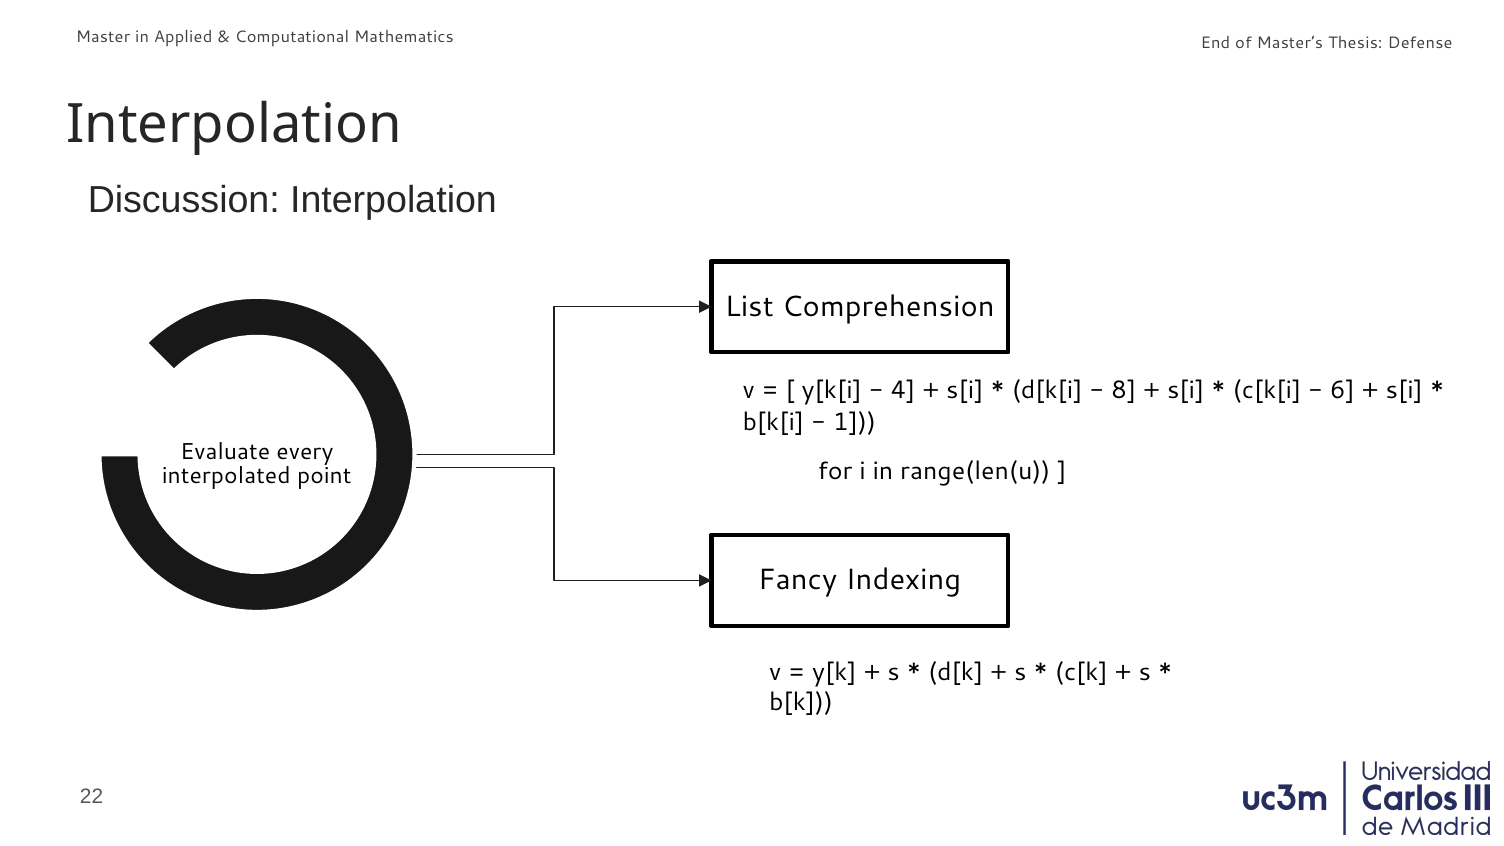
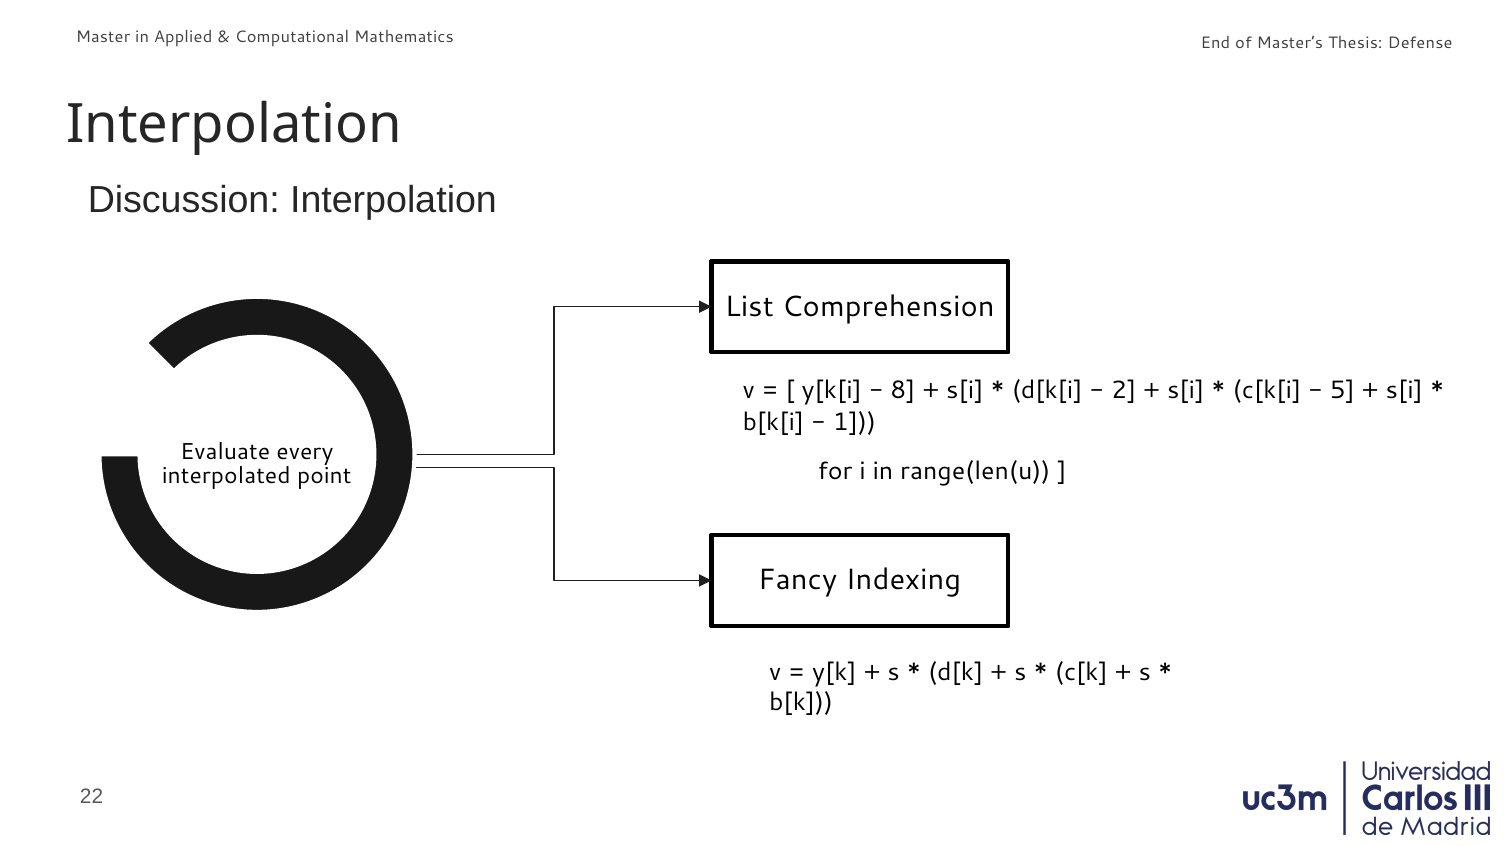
4: 4 -> 8 (903, 390)
8: 8 -> 2 (1124, 390)
6: 6 -> 5 (1342, 390)
